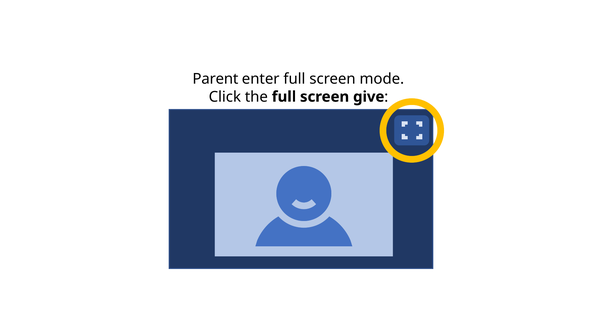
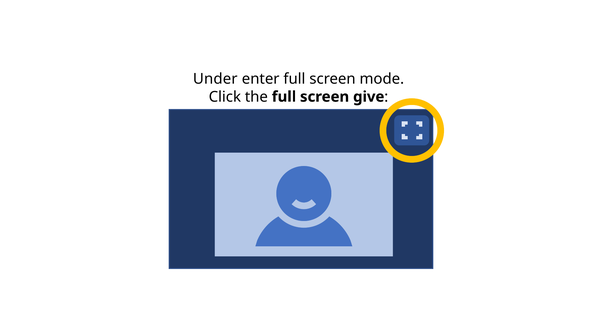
Parent: Parent -> Under (215, 79)
